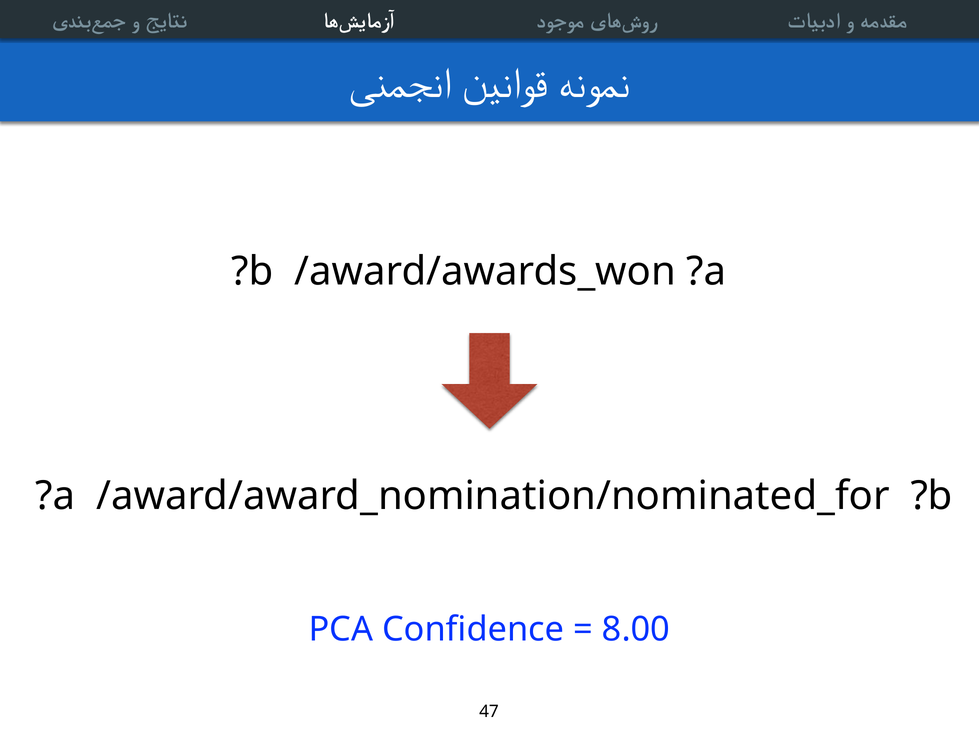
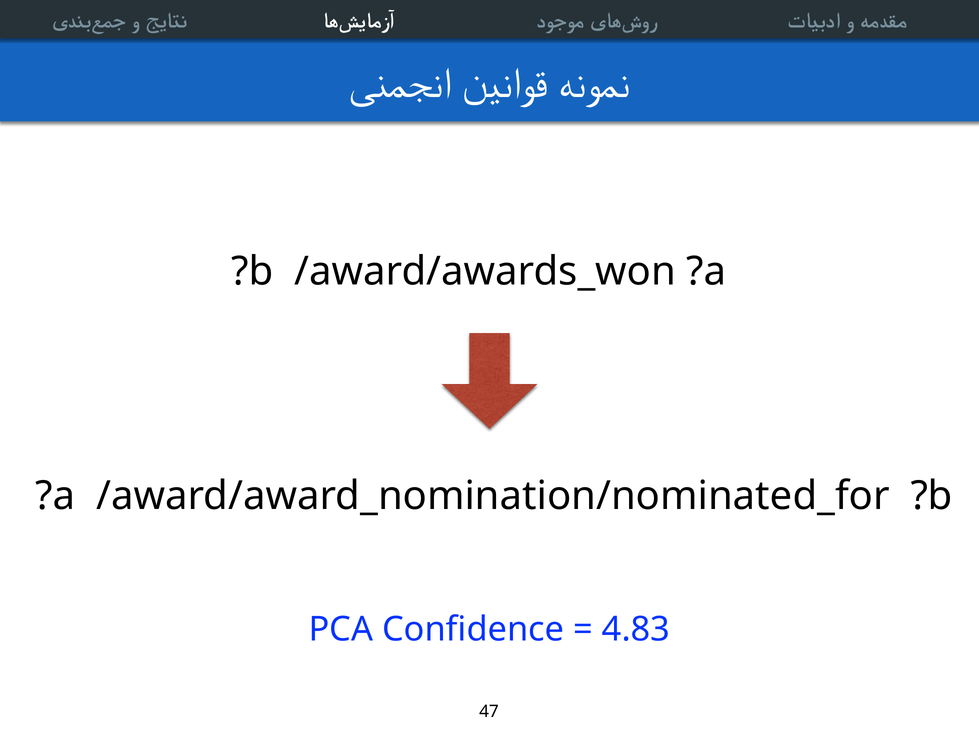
8.00: 8.00 -> 4.83 (636, 630)
